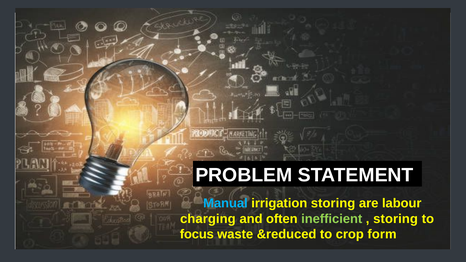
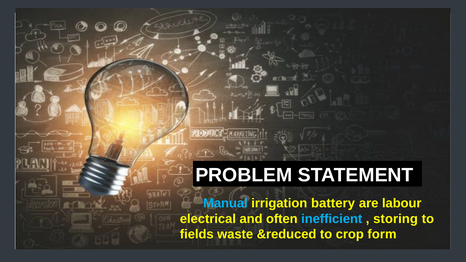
irrigation storing: storing -> battery (333, 203)
charging: charging -> electrical (208, 219)
inefficient colour: light green -> light blue (332, 219)
focus: focus -> fields (197, 234)
